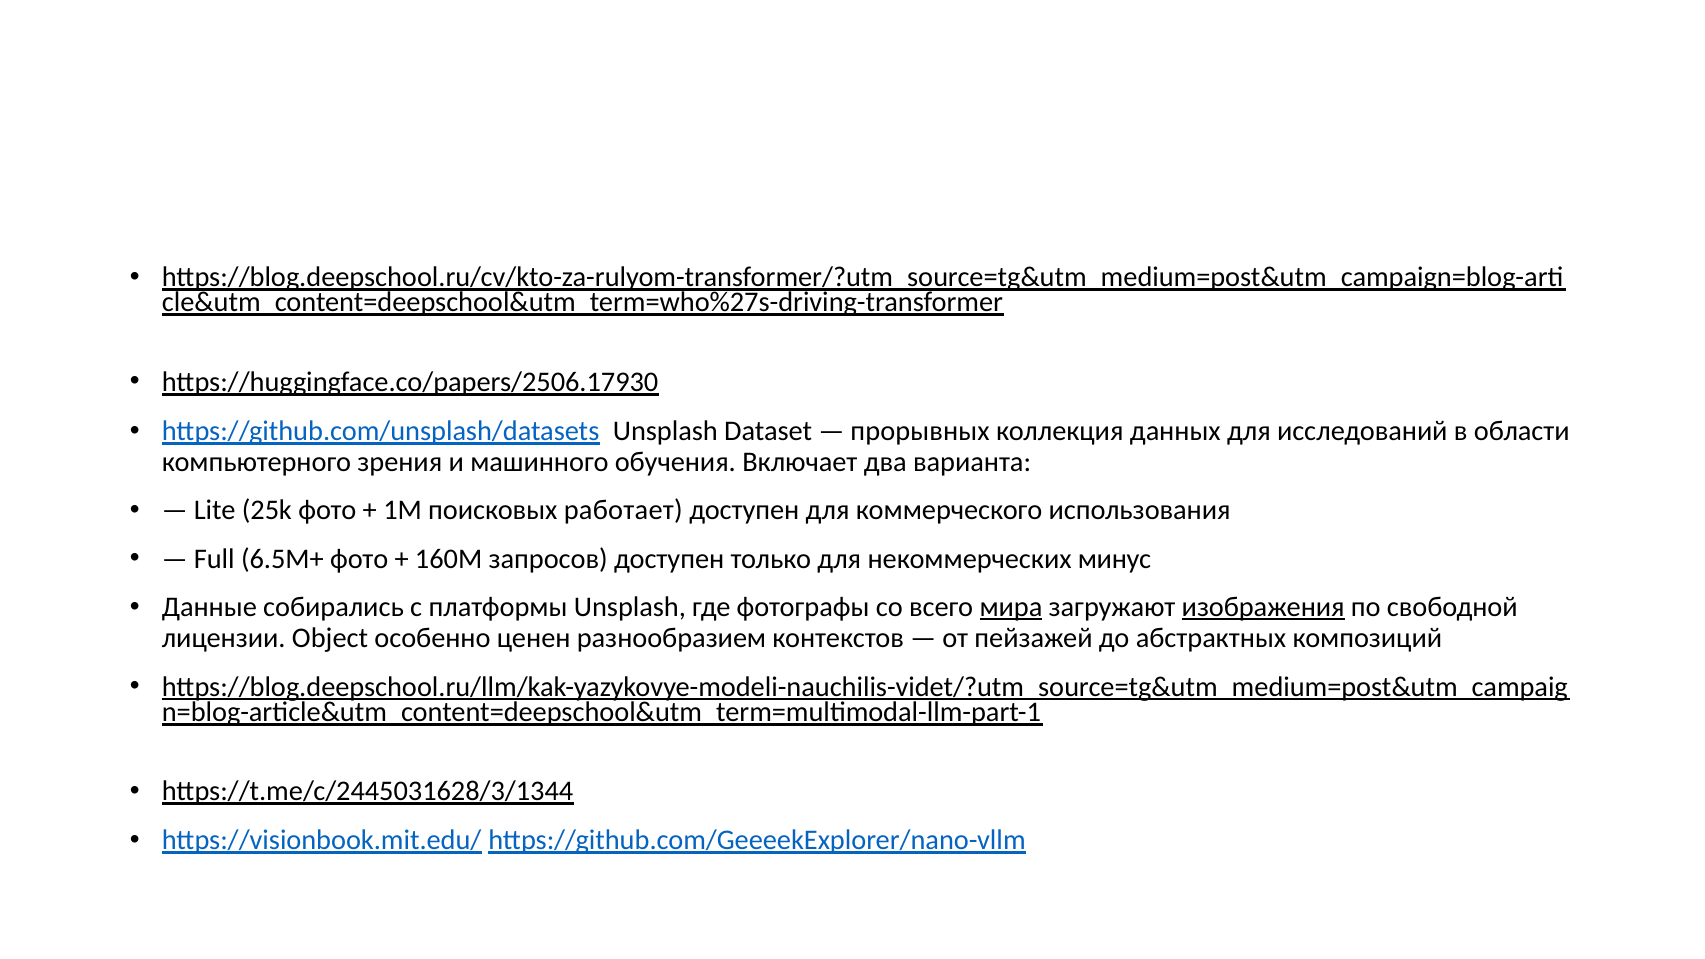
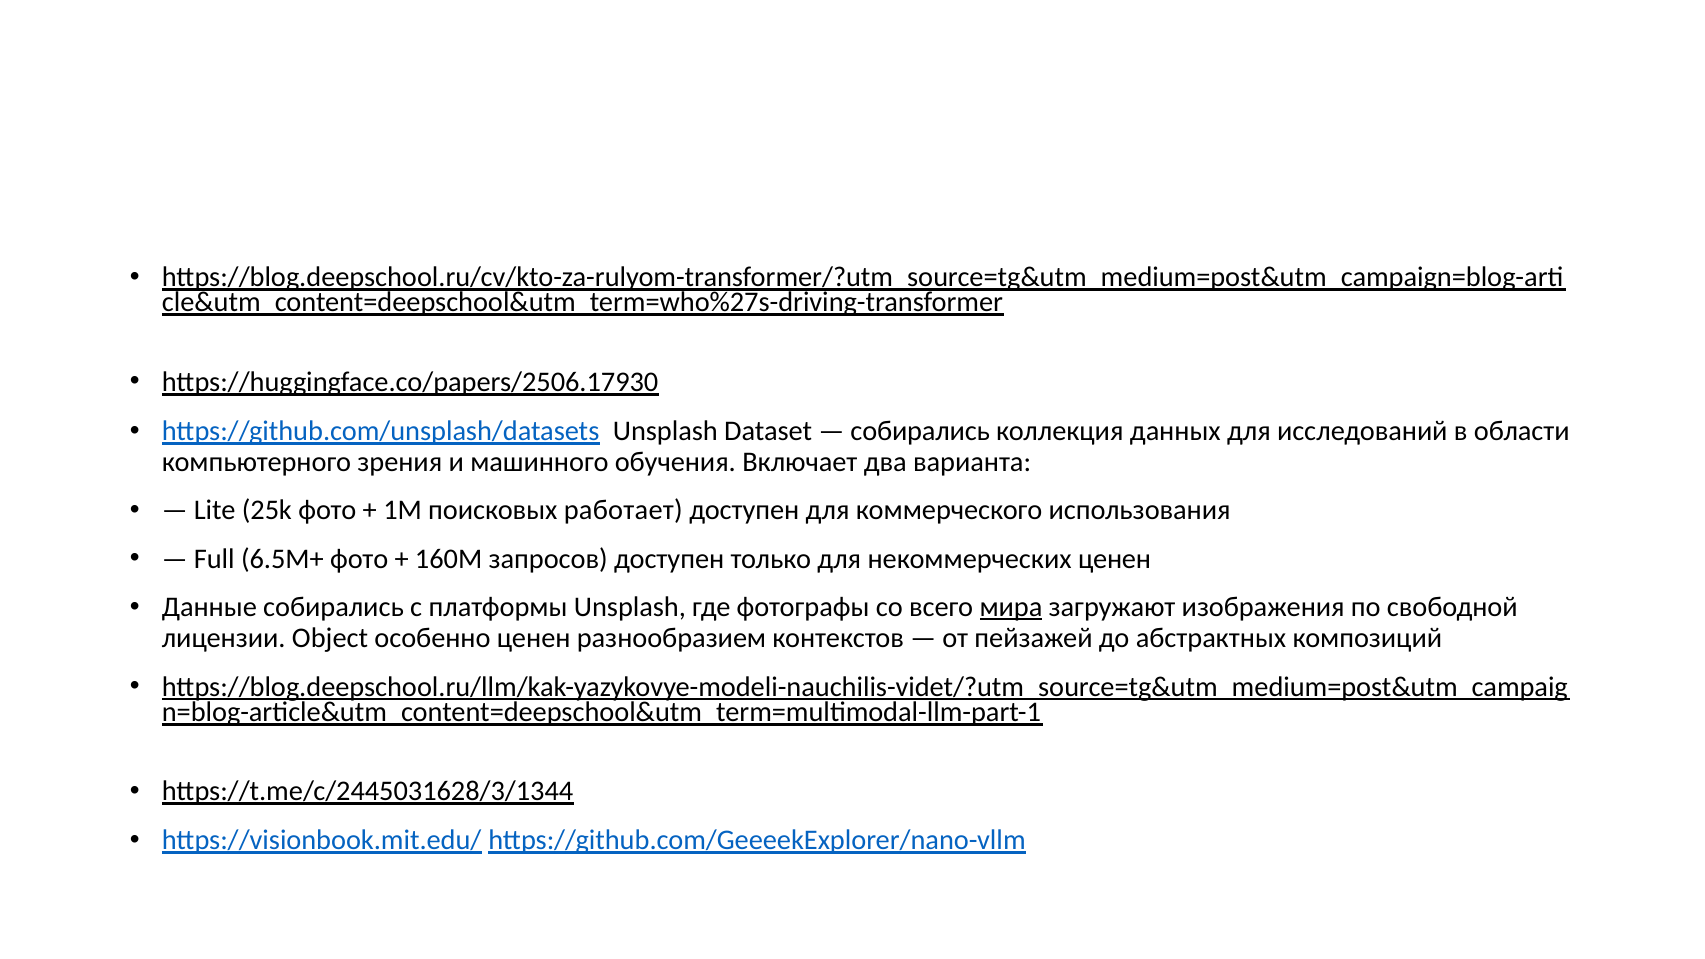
прорывных: прорывных -> собирались (920, 431)
некоммерческих минус: минус -> ценен (1115, 559)
изображения underline: present -> none (1263, 607)
